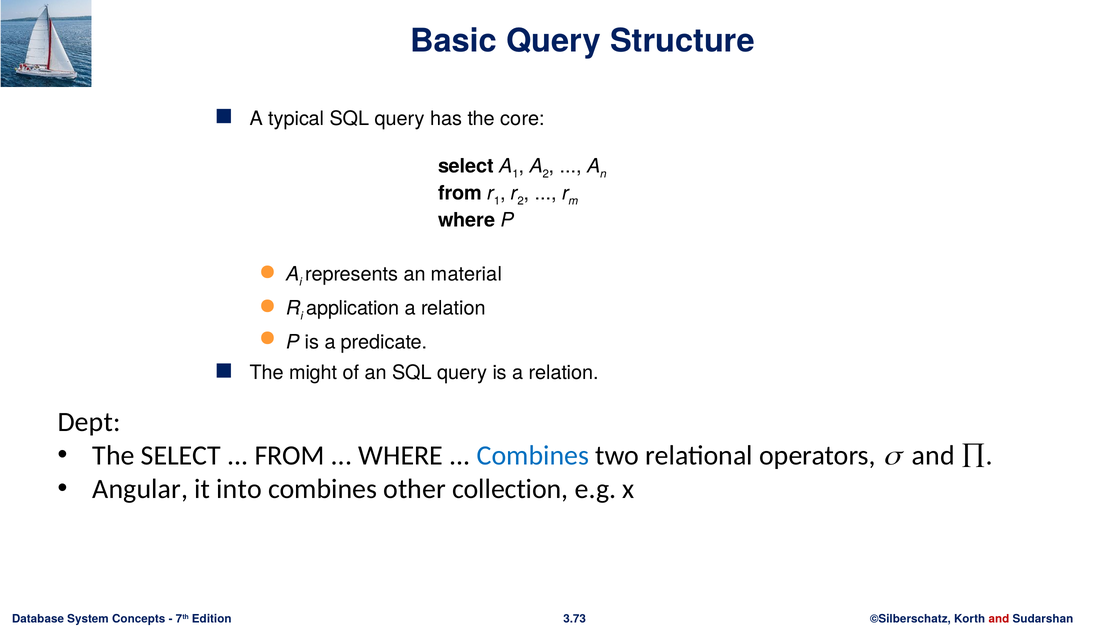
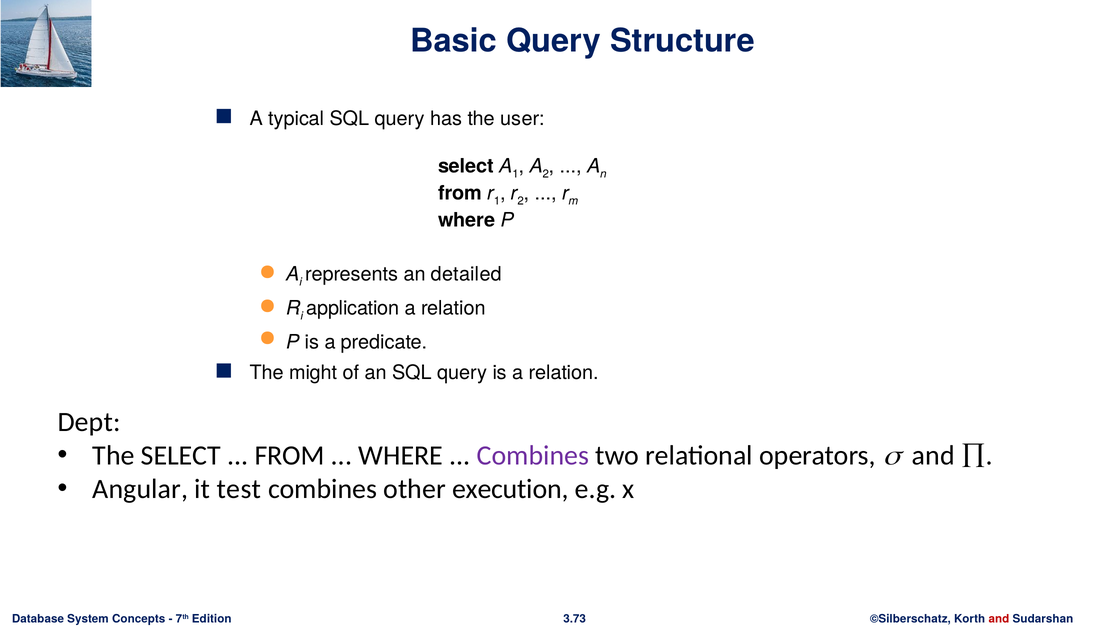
core: core -> user (523, 119)
material: material -> detailed (466, 275)
Combines colour: blue -> purple (533, 456)
into: into -> test (239, 489)
collection: collection -> execution (510, 489)
